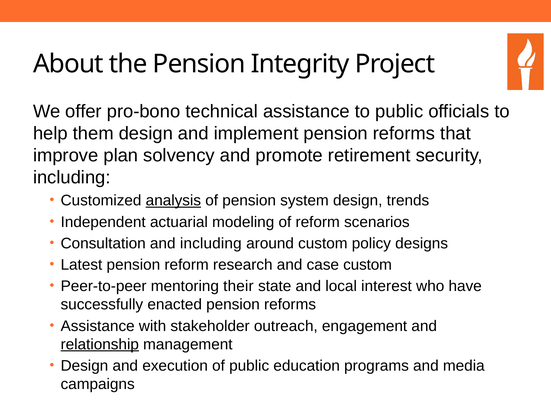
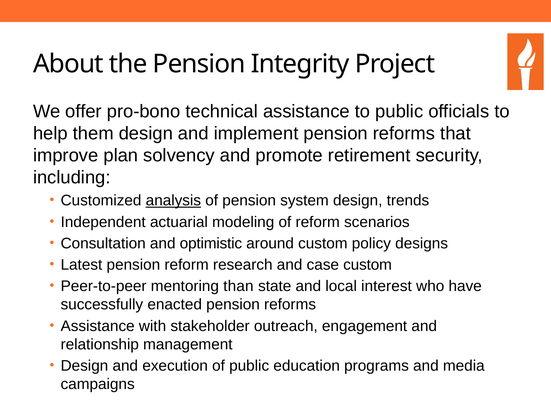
and including: including -> optimistic (211, 244)
their: their -> than (238, 286)
relationship underline: present -> none (100, 345)
